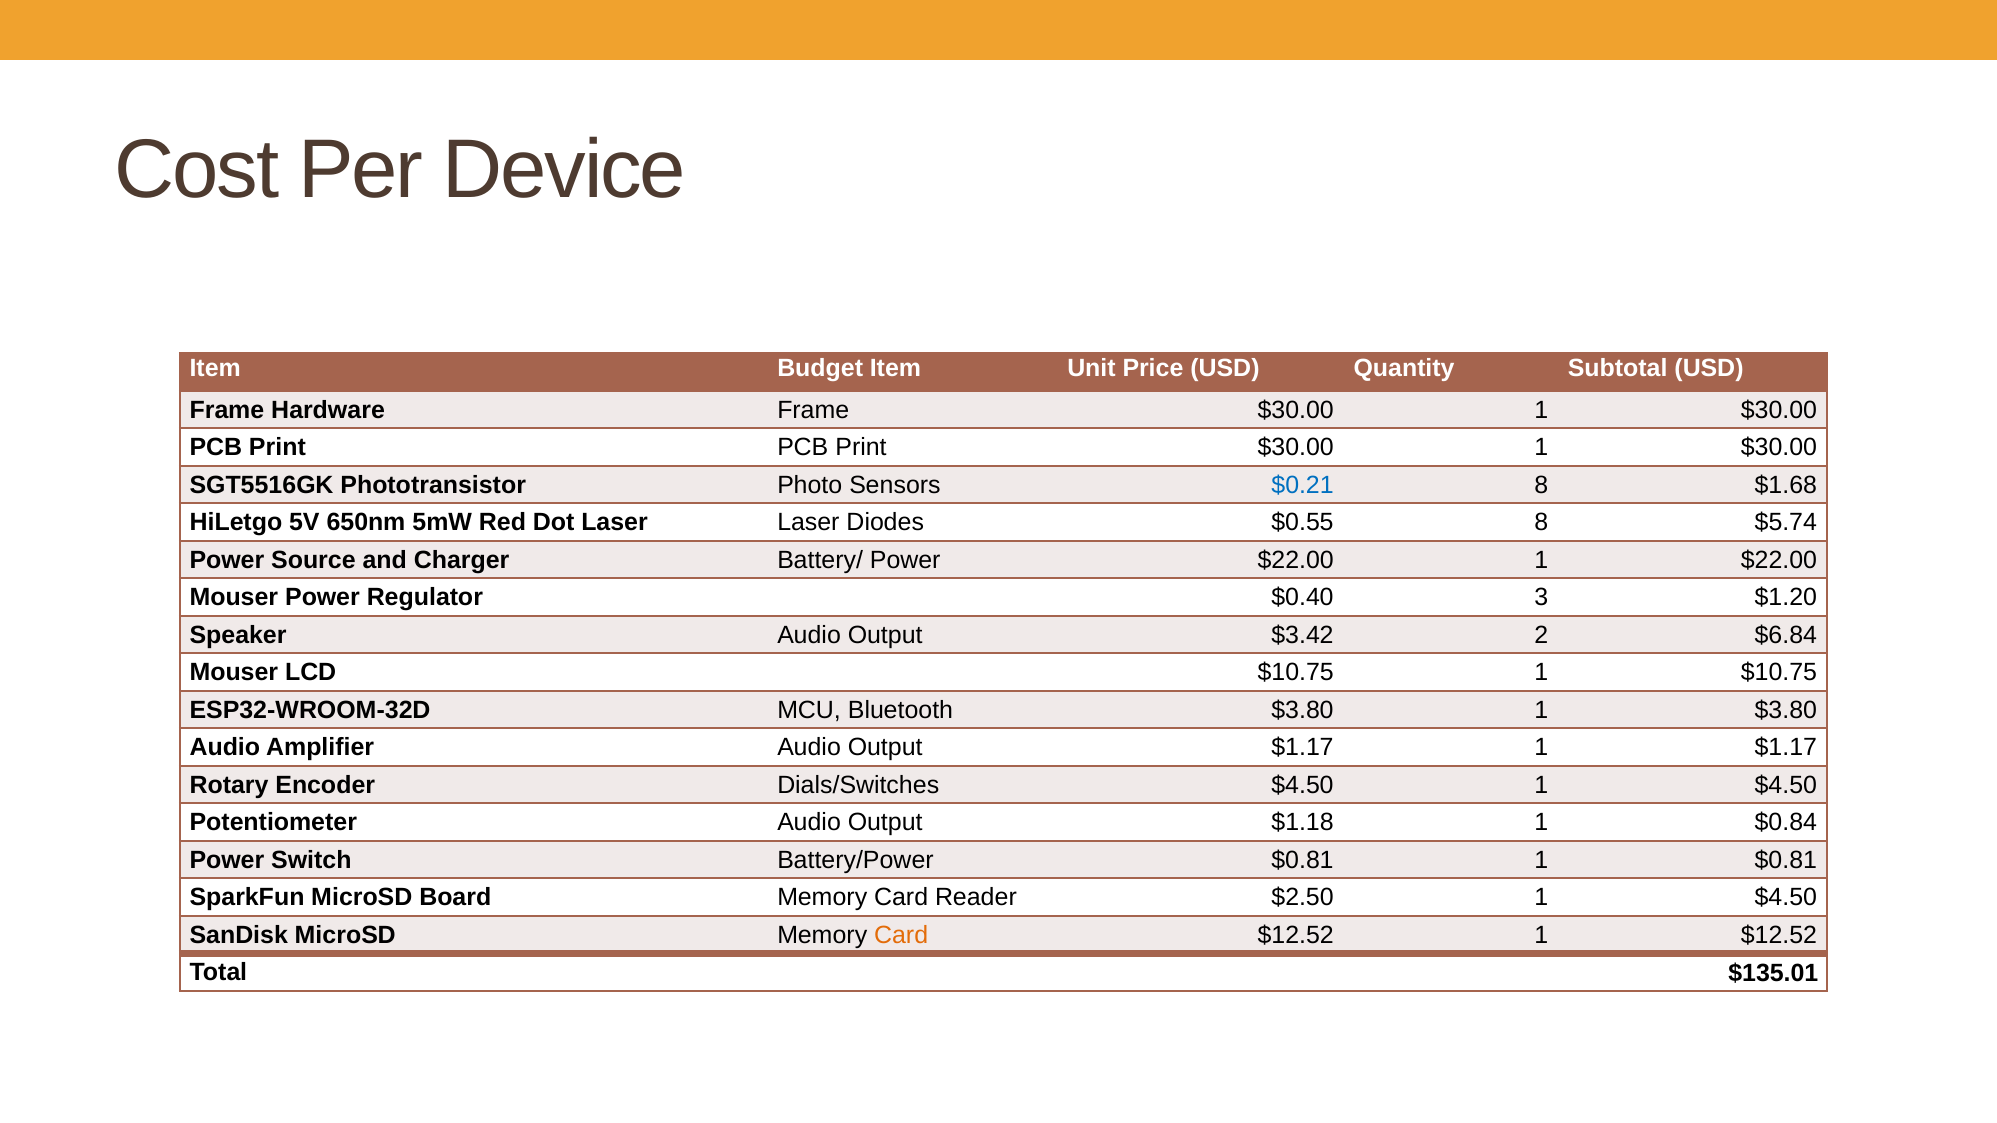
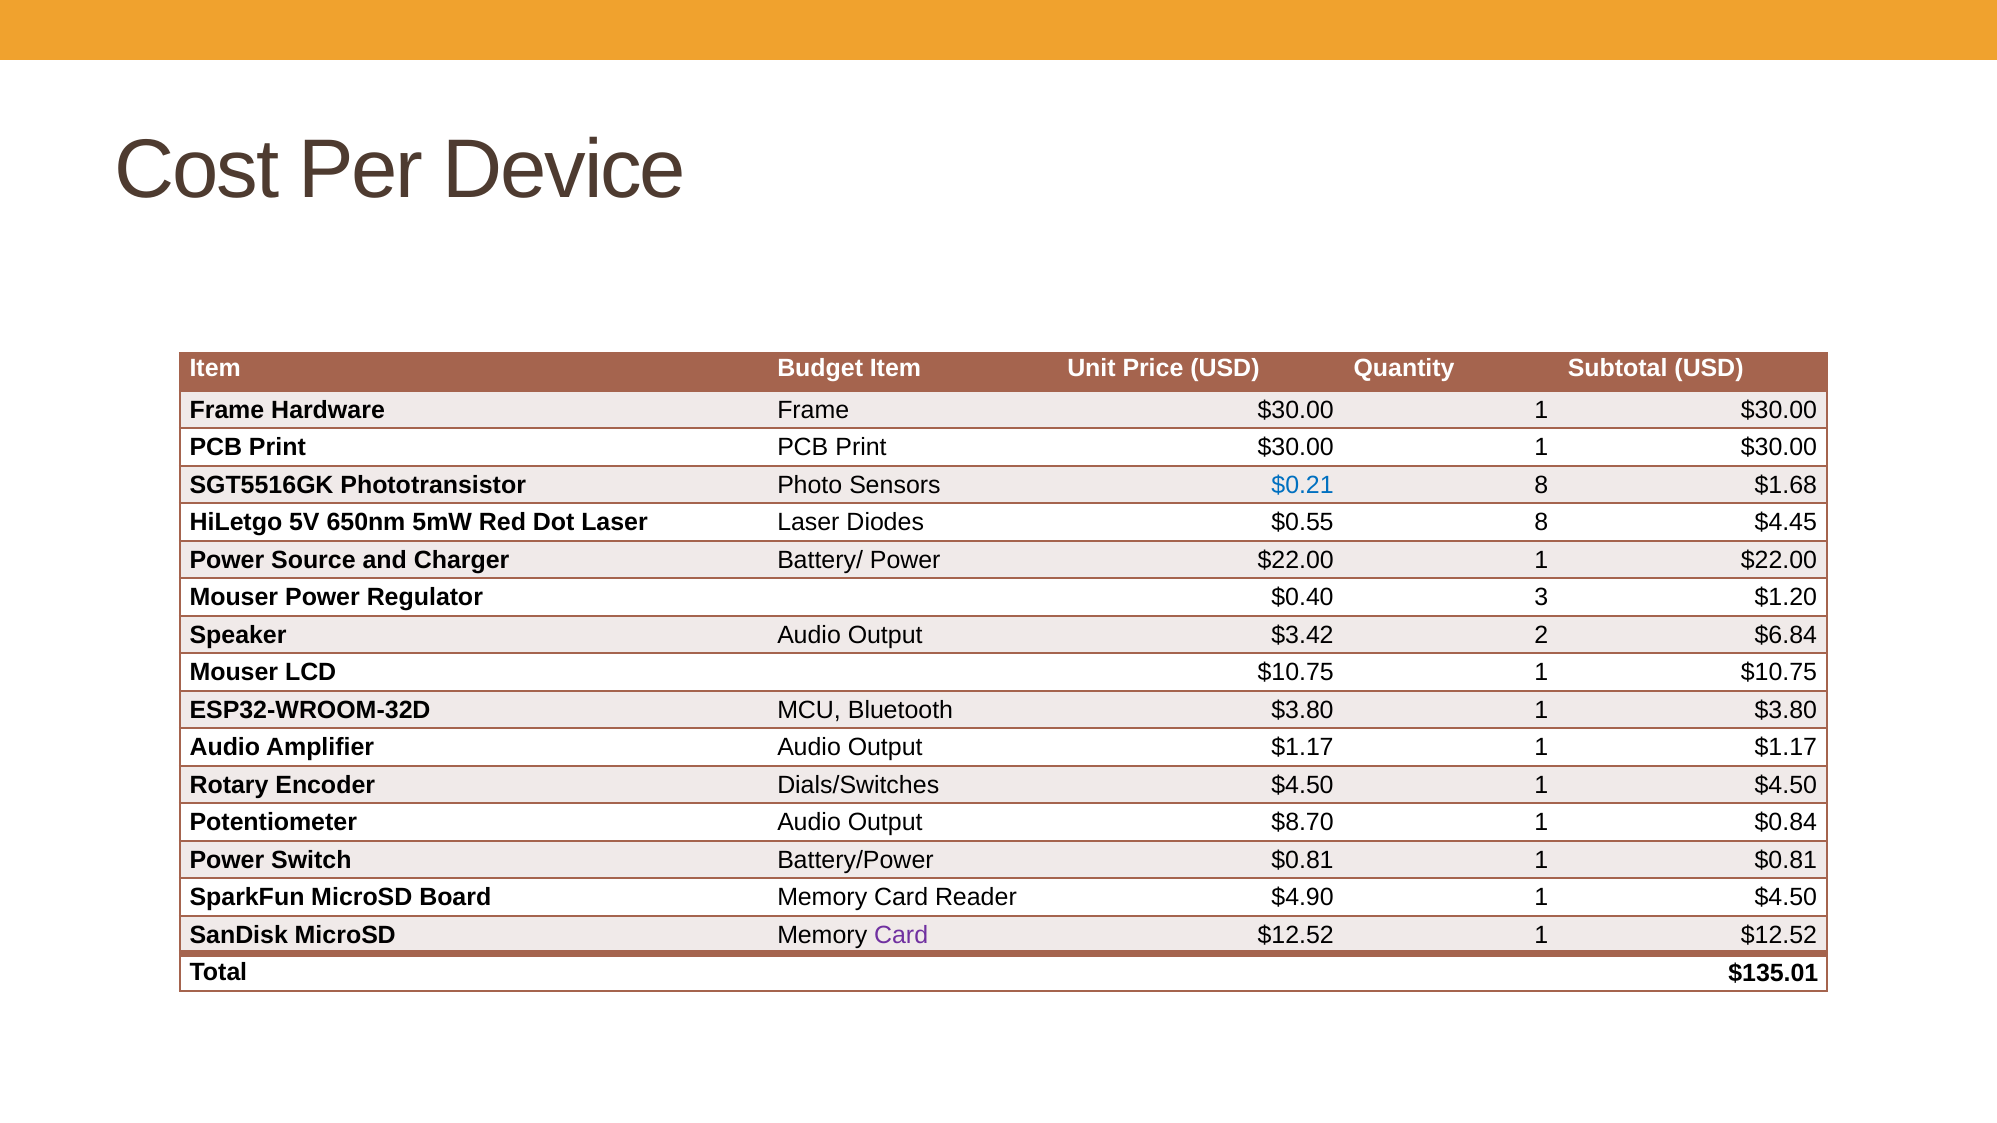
$5.74: $5.74 -> $4.45 (1786, 523)
$1.18: $1.18 -> $8.70 (1303, 823)
$2.50: $2.50 -> $4.90 (1303, 898)
Card colour: orange -> purple (901, 935)
